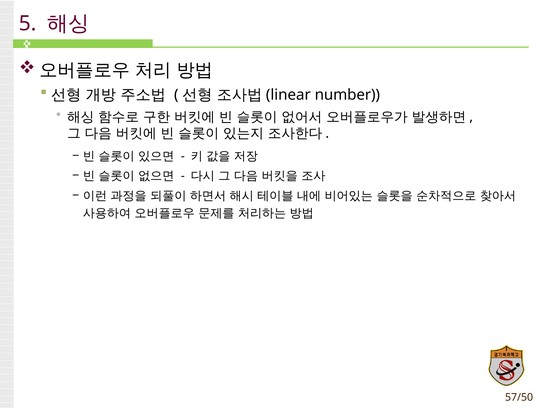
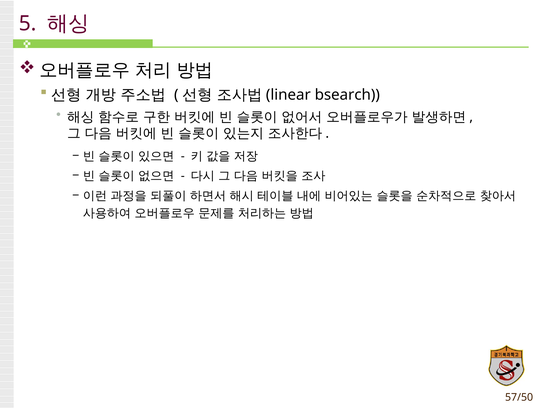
number: number -> bsearch (347, 95)
